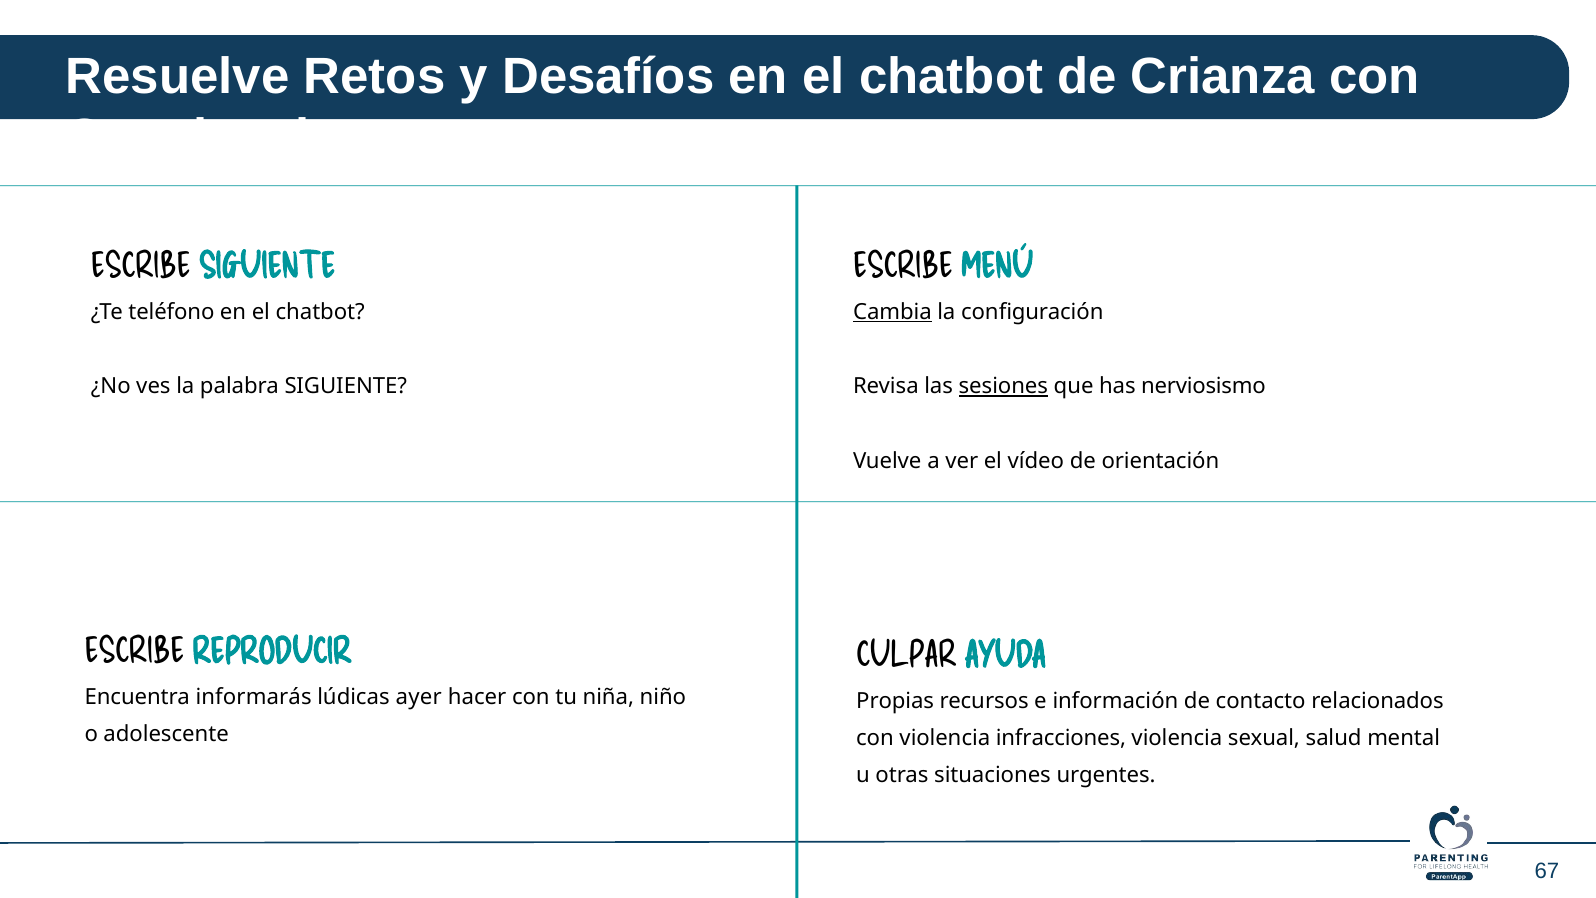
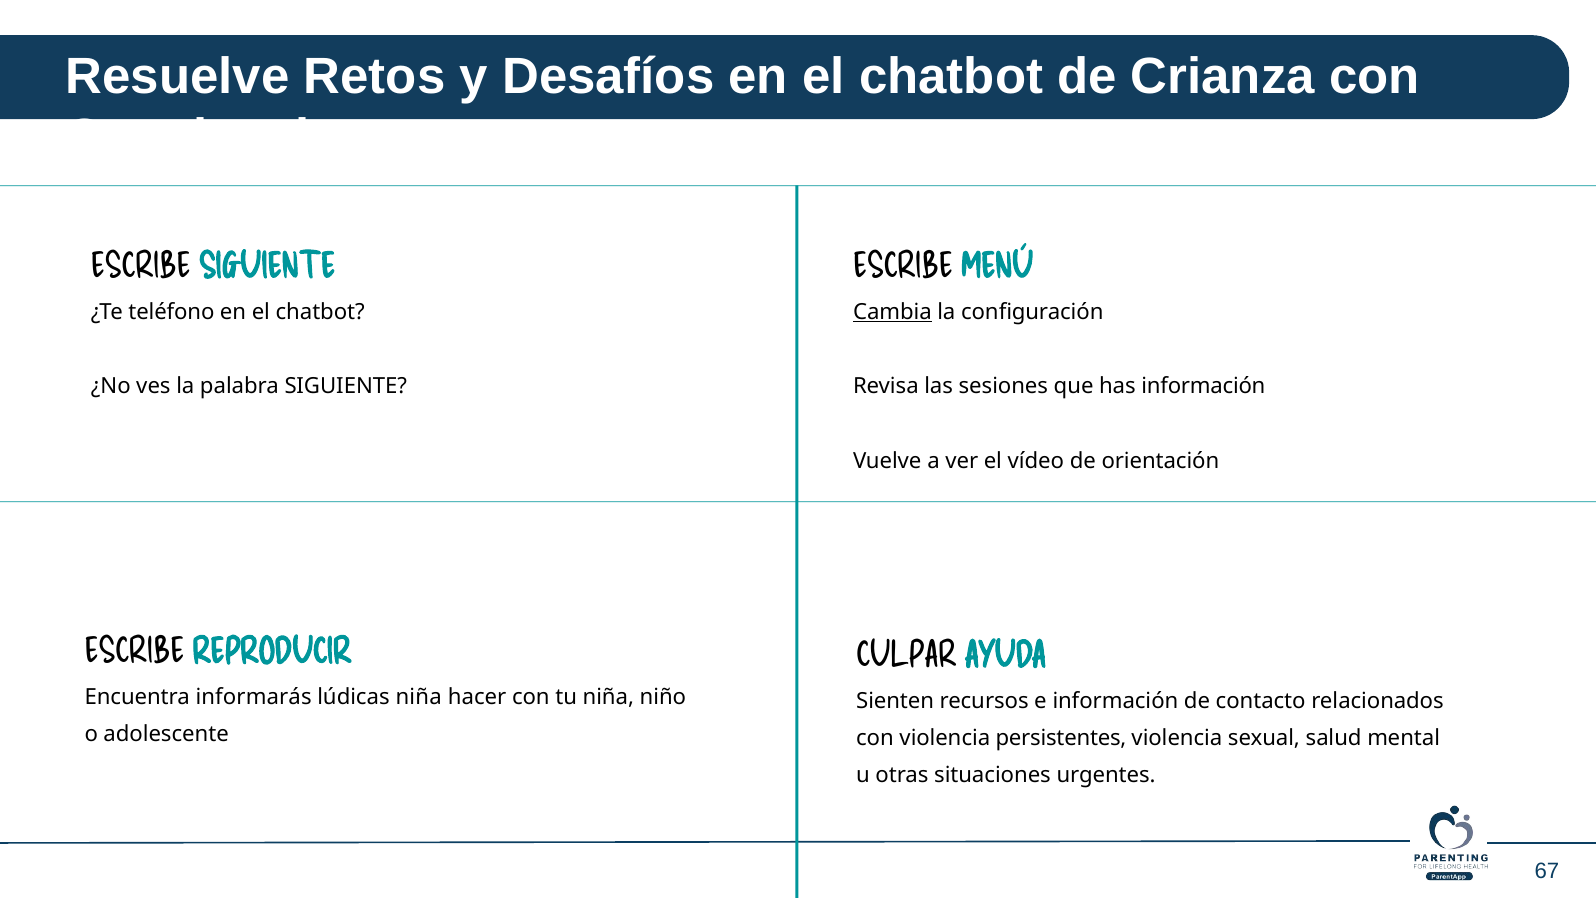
sesiones underline: present -> none (1003, 386)
has nerviosismo: nerviosismo -> información (1203, 386)
lúdicas ayer: ayer -> niña (419, 697)
Propias: Propias -> Sienten (895, 701)
infracciones: infracciones -> persistentes (1061, 738)
